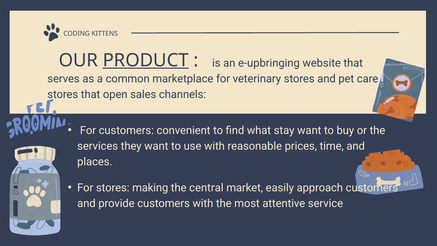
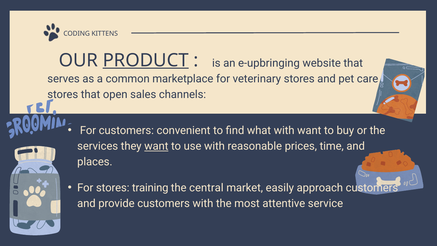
what stay: stay -> with (284, 131)
want underline: none -> present (156, 146)
making: making -> training (150, 188)
